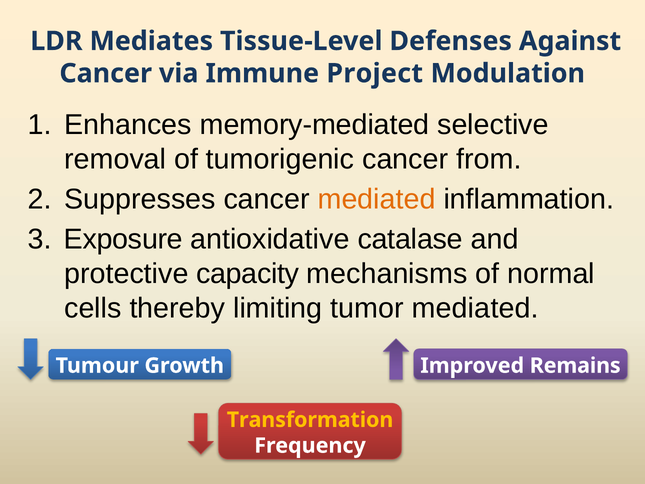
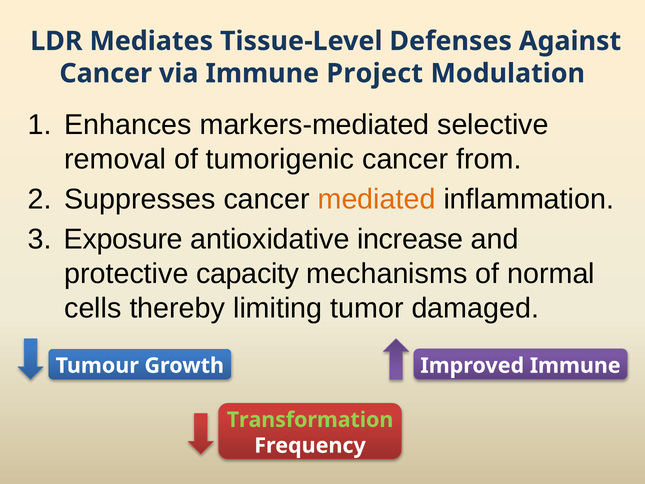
memory-mediated: memory-mediated -> markers-mediated (315, 125)
catalase: catalase -> increase (410, 239)
tumor mediated: mediated -> damaged (475, 308)
Improved Remains: Remains -> Immune (575, 365)
Transformation colour: yellow -> light green (310, 420)
